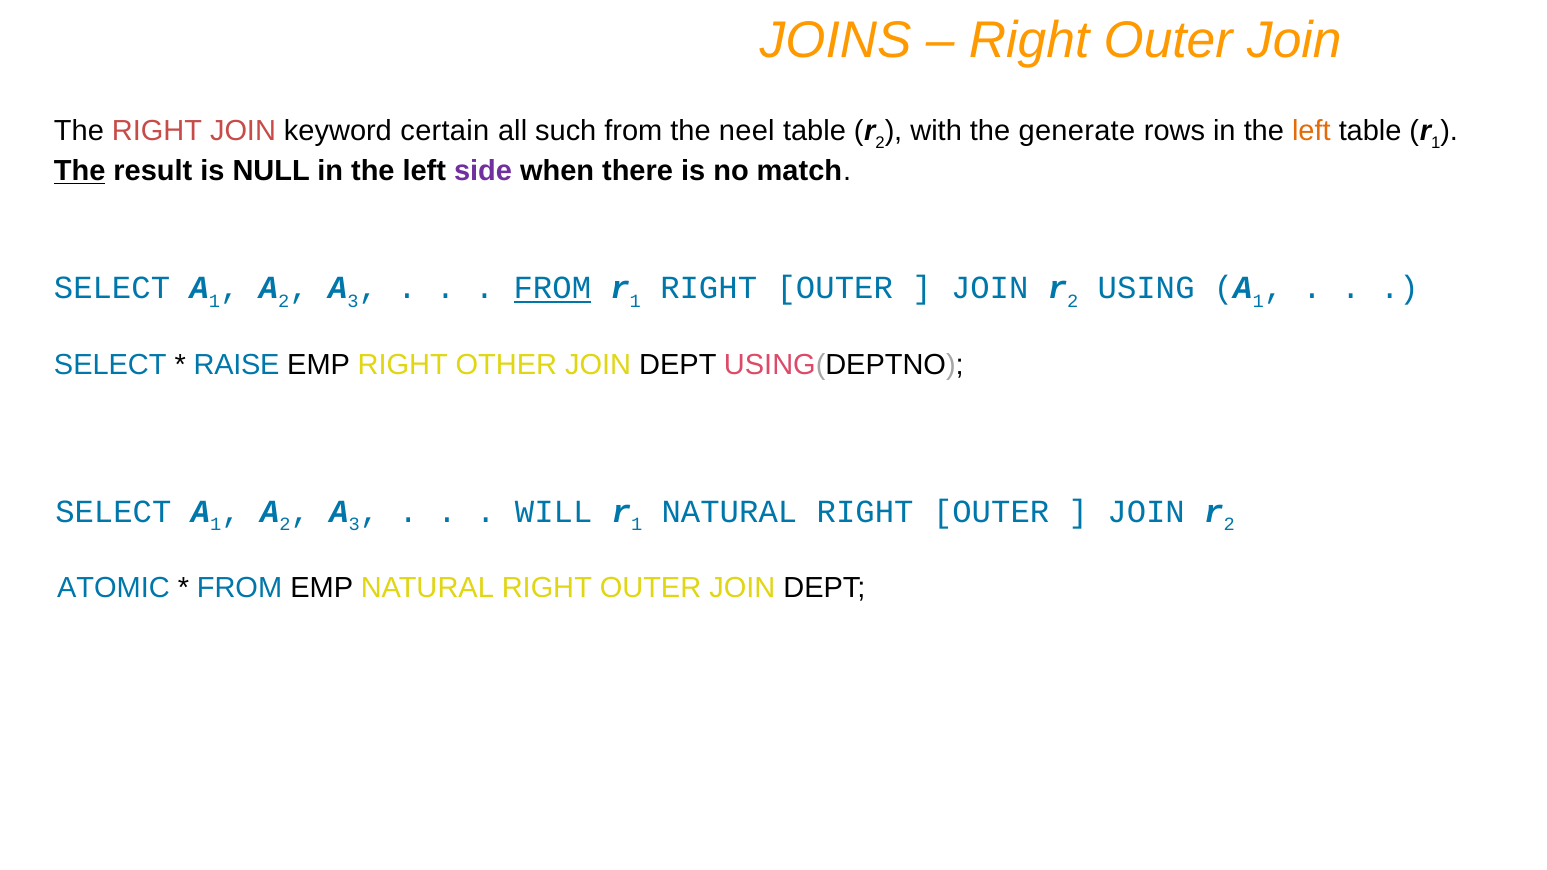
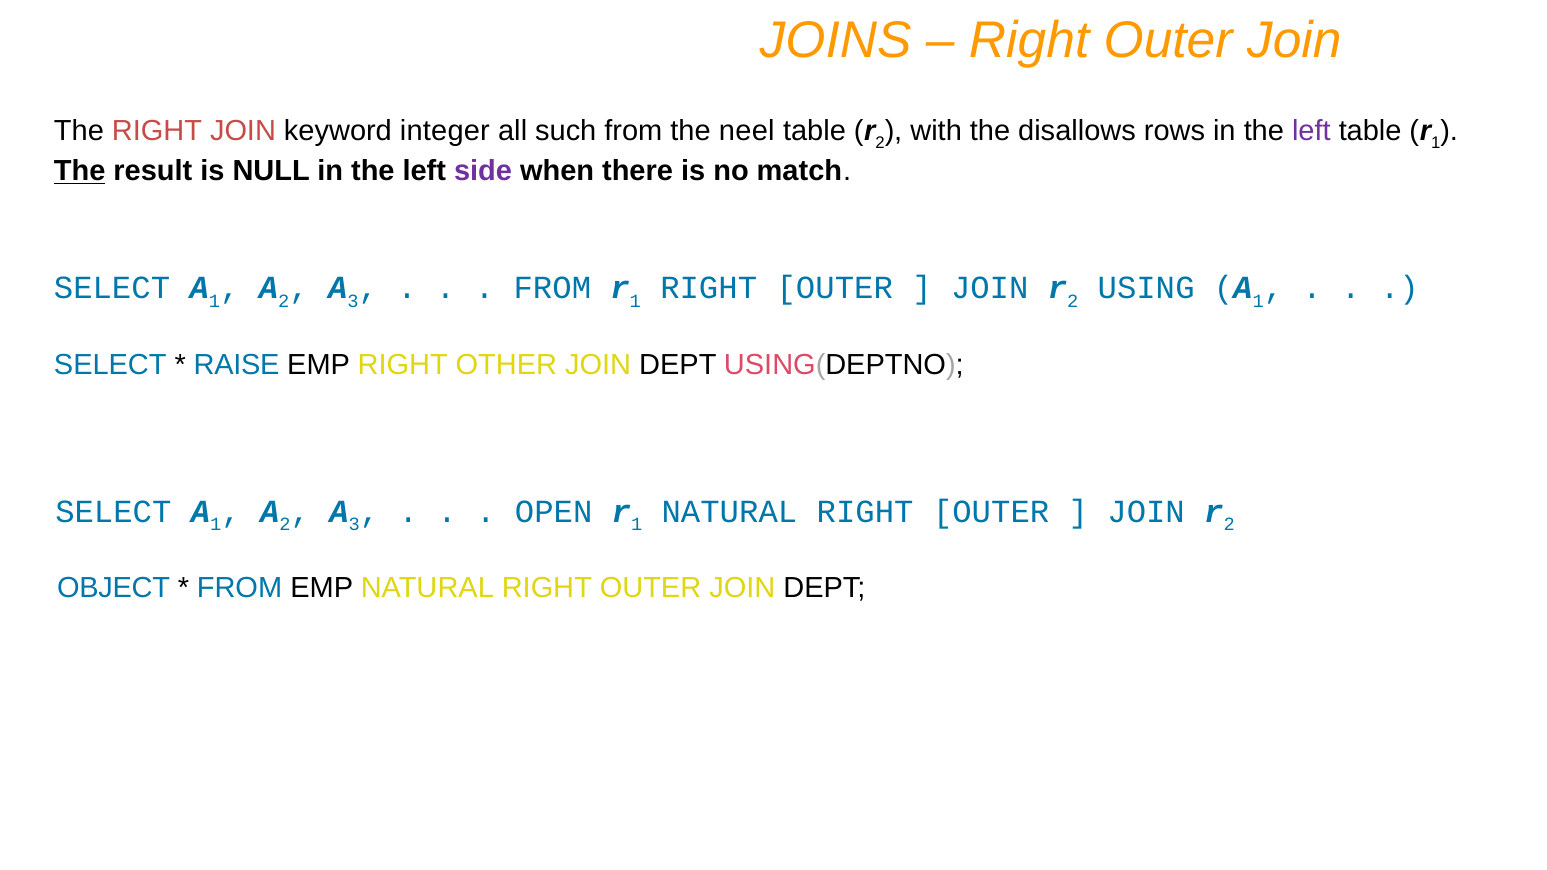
certain: certain -> integer (445, 131)
generate: generate -> disallows (1077, 131)
left colour: orange -> purple (1311, 131)
FROM underline: present -> none (552, 288)
WILL: WILL -> OPEN (554, 512)
ATOMIC: ATOMIC -> OBJECT (114, 588)
